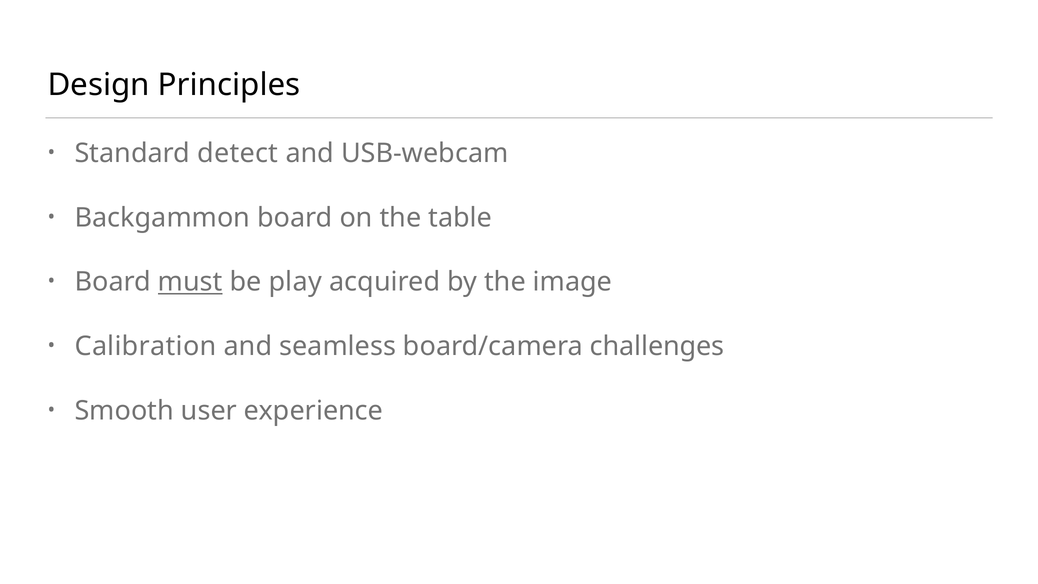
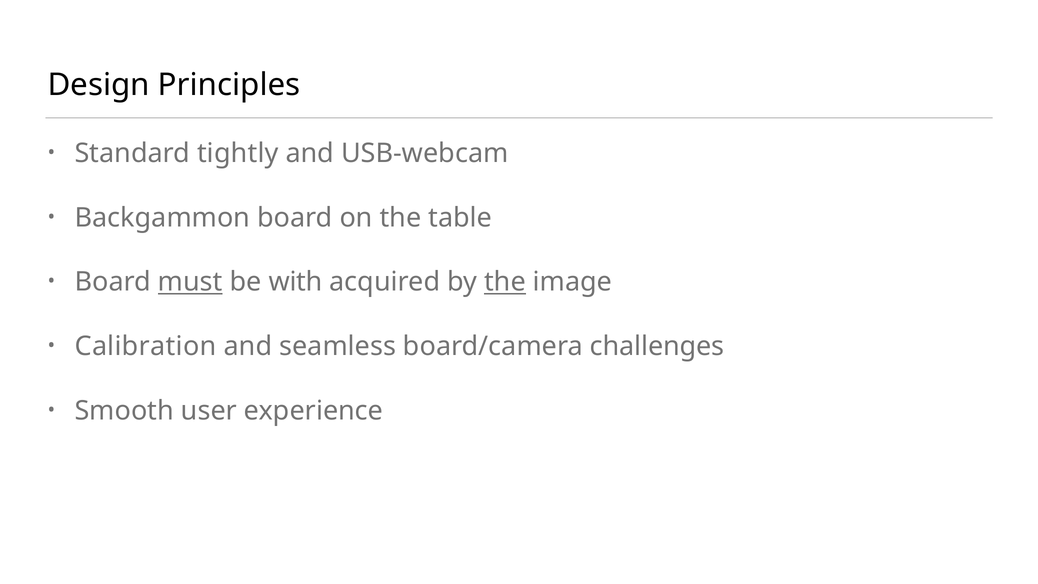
detect: detect -> tightly (238, 153)
play: play -> with (296, 282)
the underline: none -> present (505, 282)
